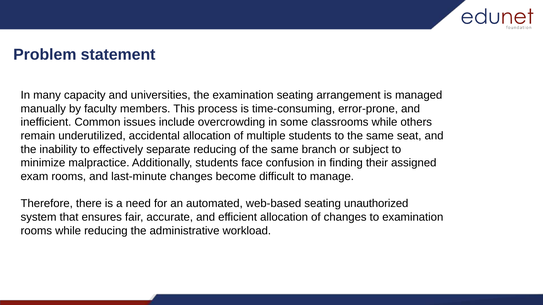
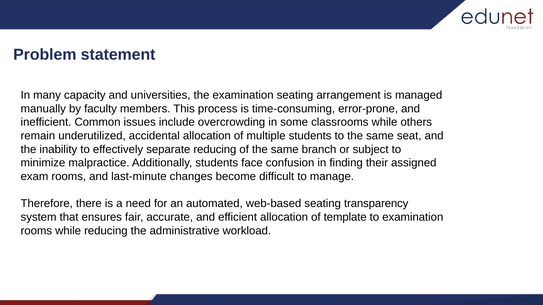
unauthorized: unauthorized -> transparency (376, 204)
of changes: changes -> template (345, 217)
